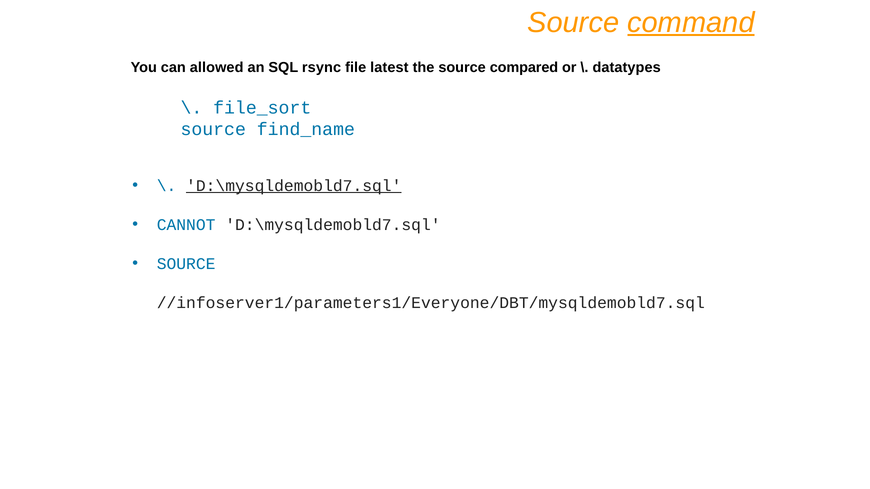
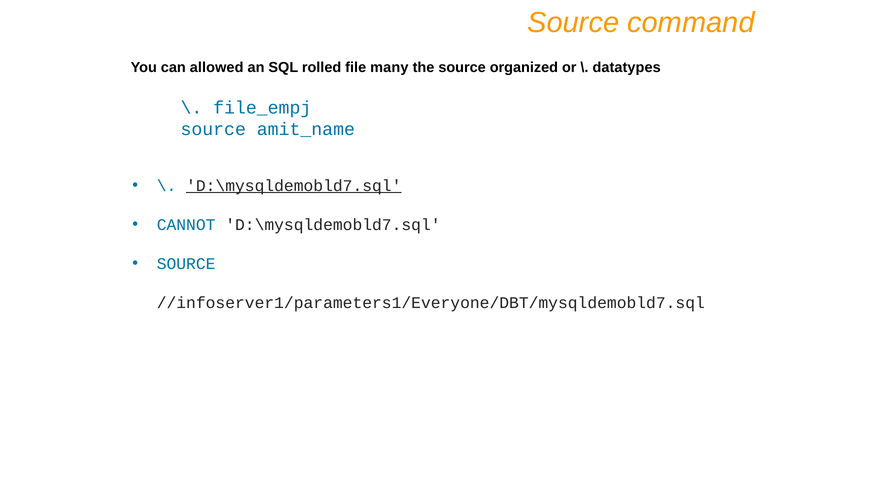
command underline: present -> none (691, 23)
rsync: rsync -> rolled (322, 67)
latest: latest -> many (389, 67)
compared: compared -> organized (524, 67)
file_sort: file_sort -> file_empj (262, 108)
find_name: find_name -> amit_name (306, 130)
